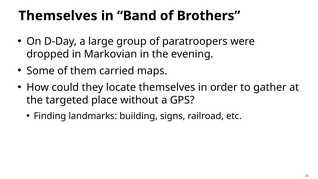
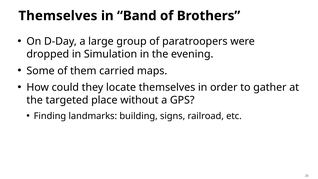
Markovian: Markovian -> Simulation (111, 54)
